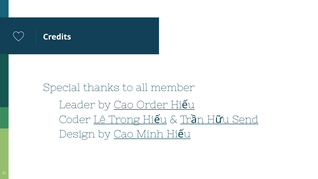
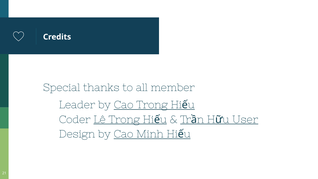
Cao Order: Order -> Trong (152, 105)
Send: Send -> User (245, 119)
